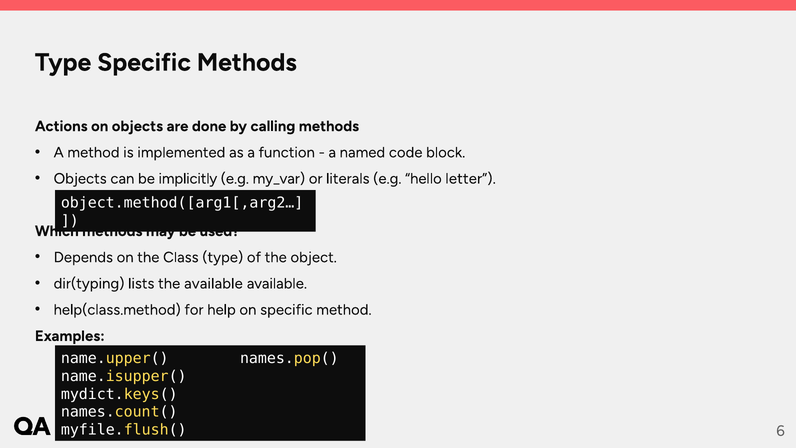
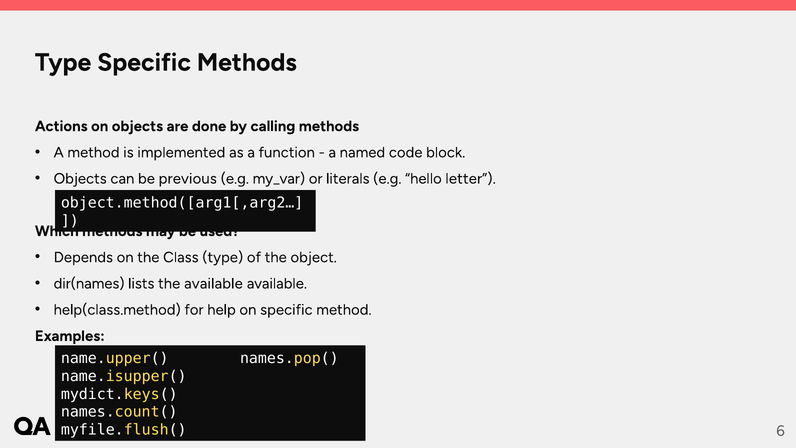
implicitly: implicitly -> previous (188, 179)
dir(typing: dir(typing -> dir(names (89, 283)
